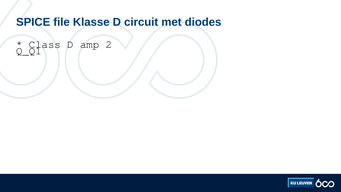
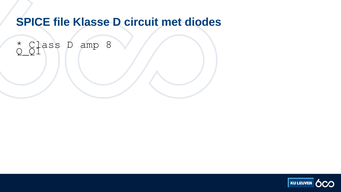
2: 2 -> 8 (109, 44)
